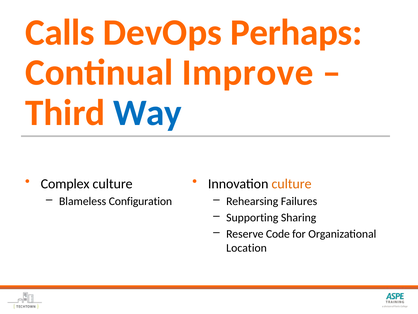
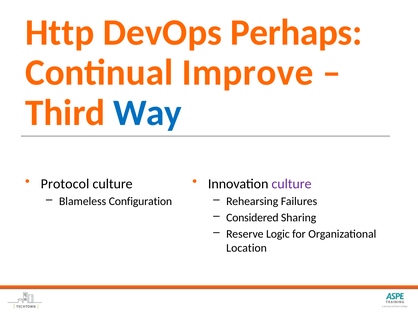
Calls: Calls -> Http (60, 32)
Complex: Complex -> Protocol (65, 184)
culture colour: orange -> purple (292, 184)
Supporting: Supporting -> Considered (252, 217)
Code: Code -> Logic (278, 234)
